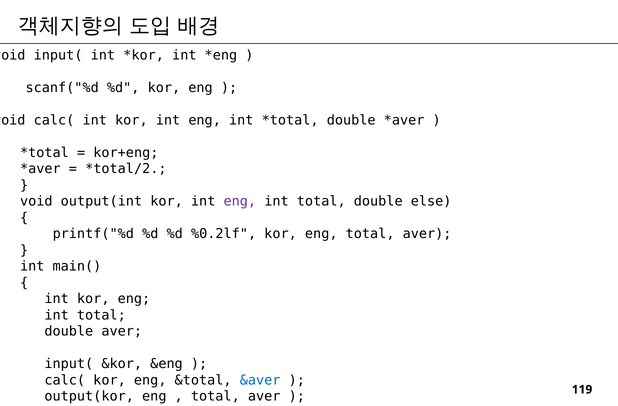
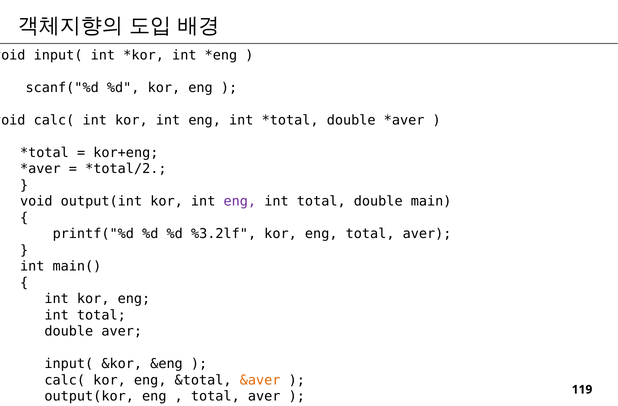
else: else -> main (431, 201)
%0.2lf: %0.2lf -> %3.2lf (224, 234)
&aver colour: blue -> orange (260, 380)
